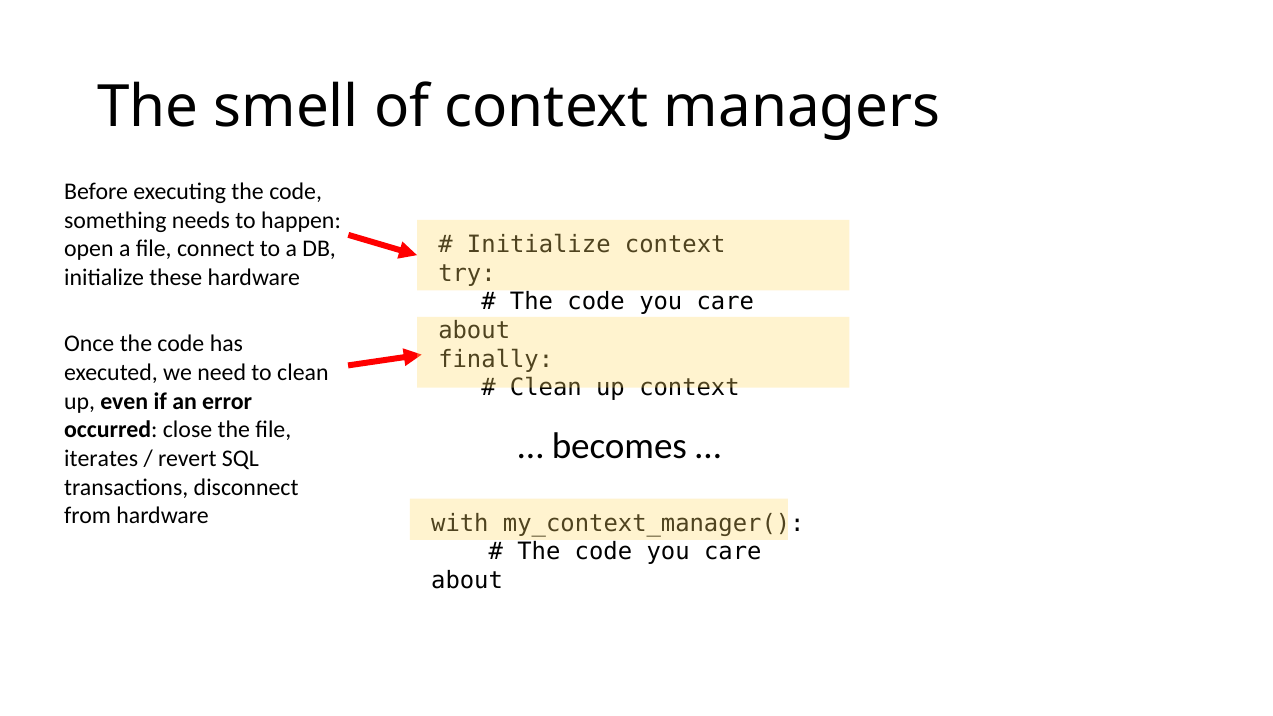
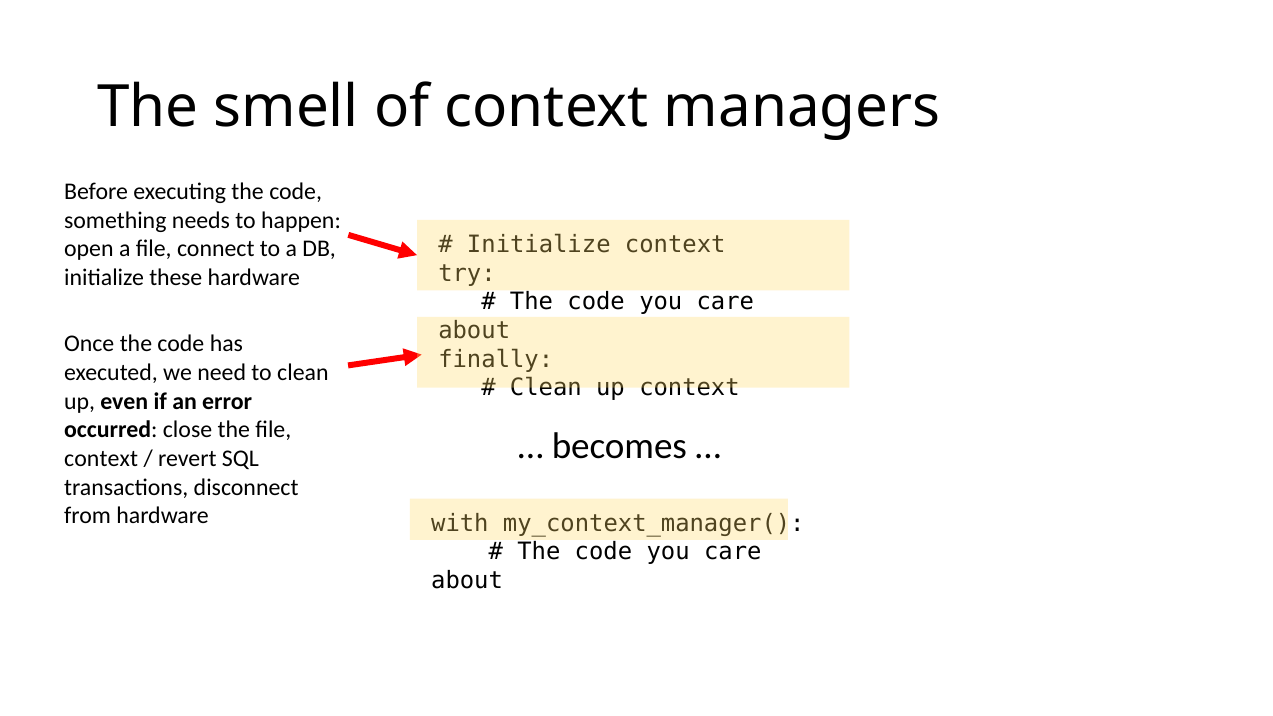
iterates: iterates -> context (101, 459)
